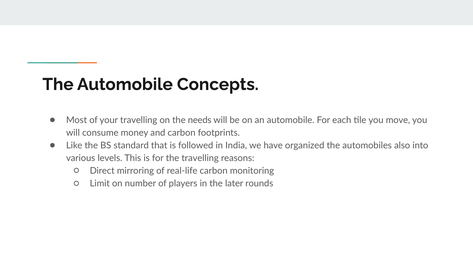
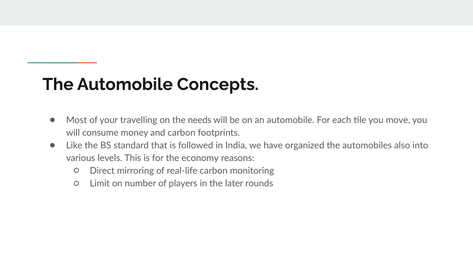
the travelling: travelling -> economy (200, 158)
